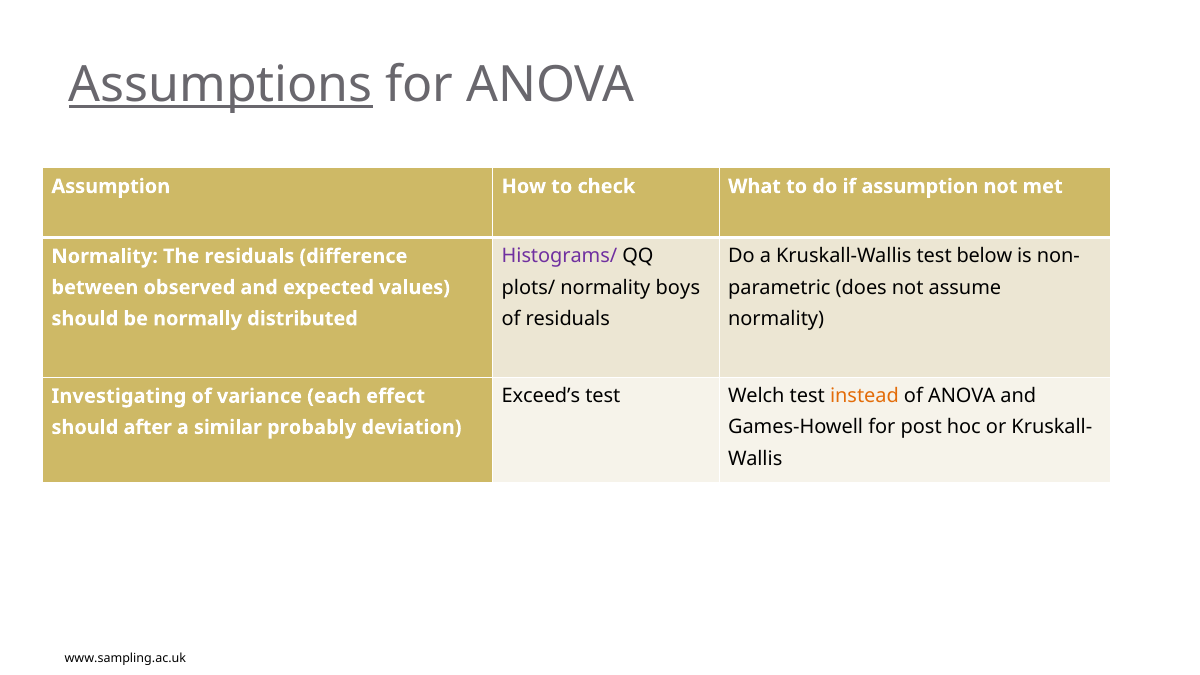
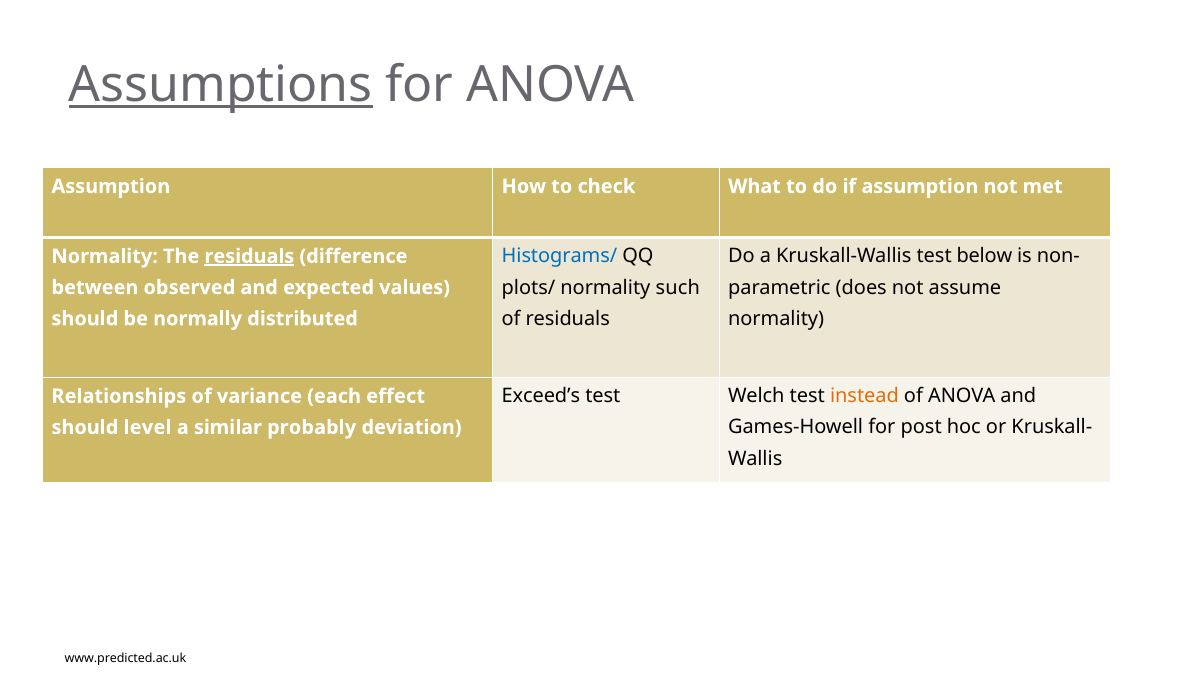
Histograms/ colour: purple -> blue (559, 256)
residuals underline: none -> present (249, 256)
boys: boys -> such (678, 287)
Investigating: Investigating -> Relationships (119, 396)
after: after -> level (147, 427)
www.sampling.ac.uk: www.sampling.ac.uk -> www.predicted.ac.uk (125, 658)
